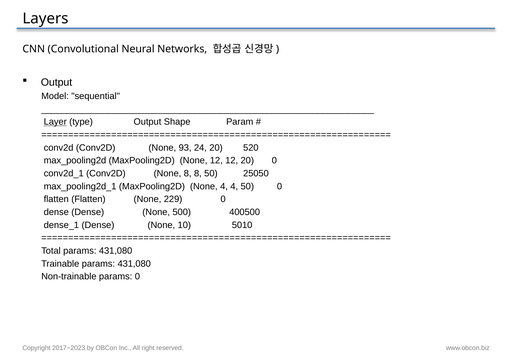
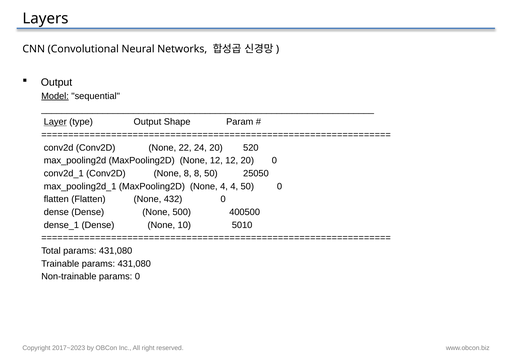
Model underline: none -> present (55, 96)
93: 93 -> 22 (185, 147)
229: 229 -> 432 (173, 199)
